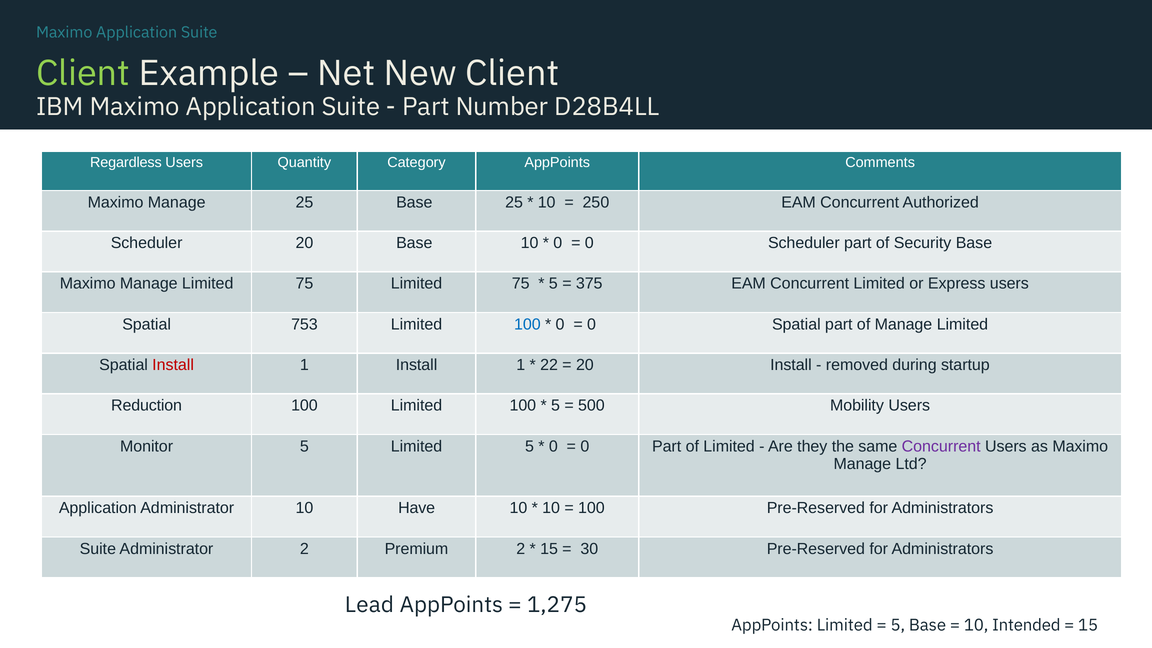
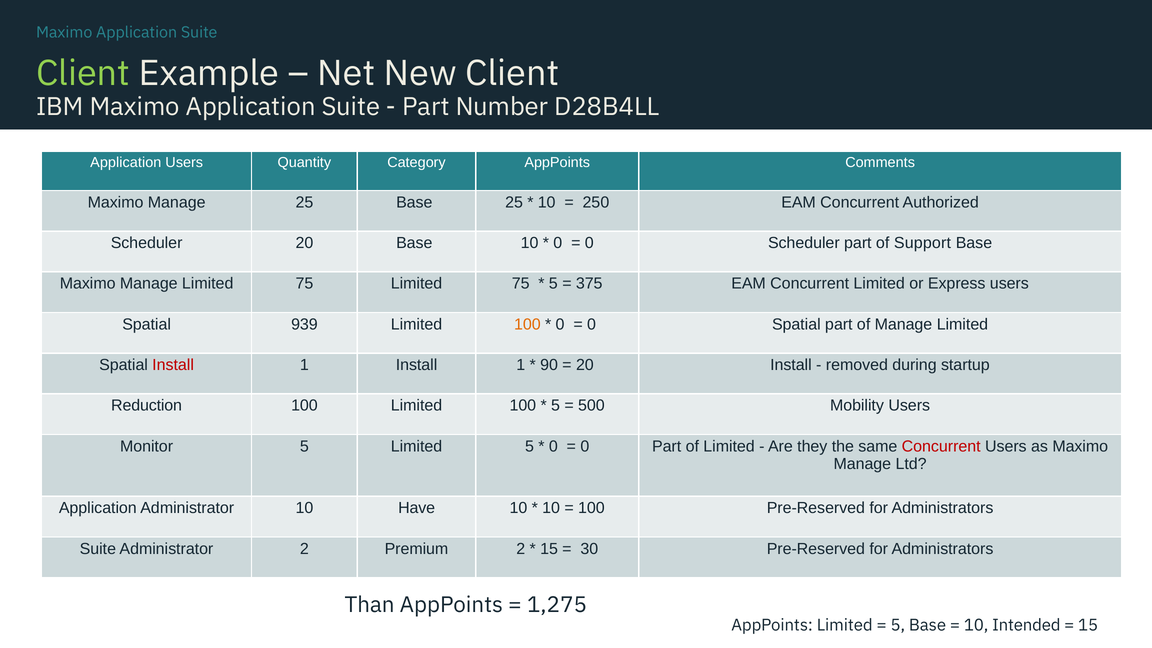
Regardless: Regardless -> Application (126, 162)
Security: Security -> Support (922, 243)
753: 753 -> 939 (304, 324)
100 colour: blue -> orange (527, 324)
22: 22 -> 90 (549, 365)
Concurrent colour: purple -> red (941, 446)
Lead: Lead -> Than (370, 605)
